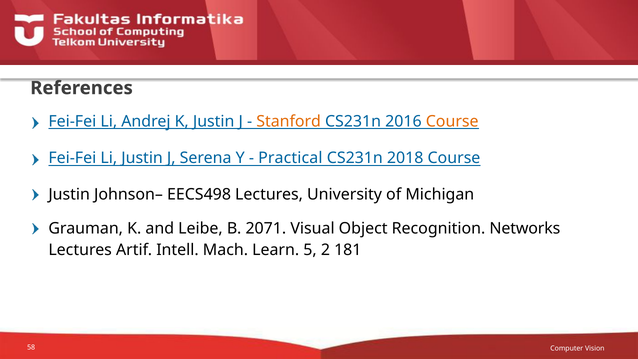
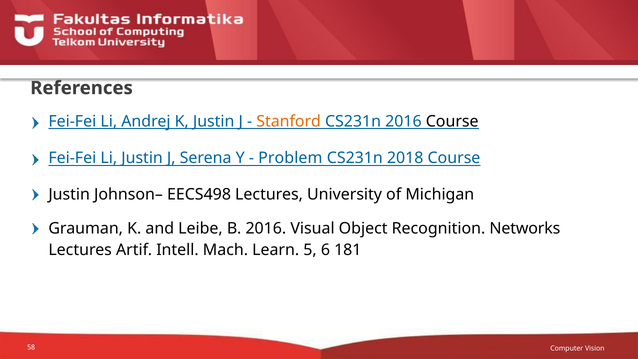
Course colour: orange -> black (452, 121)
Practical: Practical -> Problem (290, 158)
B 2071: 2071 -> 2016 (266, 228)
2: 2 -> 6 (325, 250)
